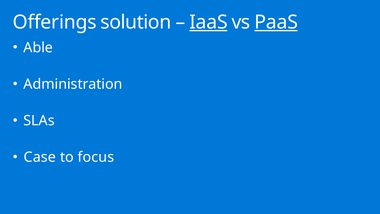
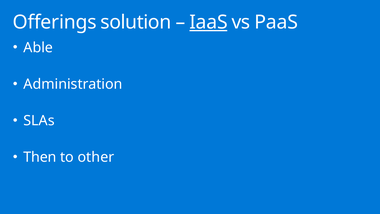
PaaS underline: present -> none (276, 22)
Case: Case -> Then (40, 157)
focus: focus -> other (96, 157)
